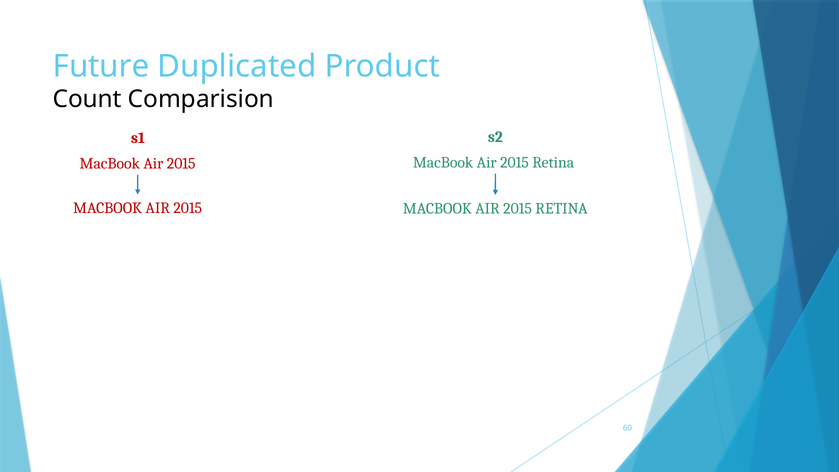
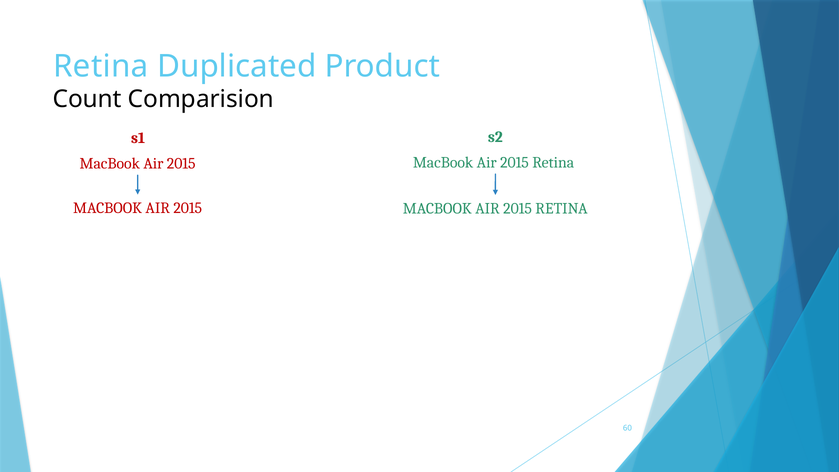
Future: Future -> Retina (101, 66)
